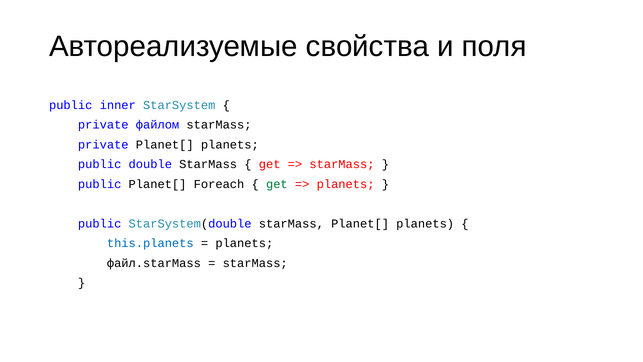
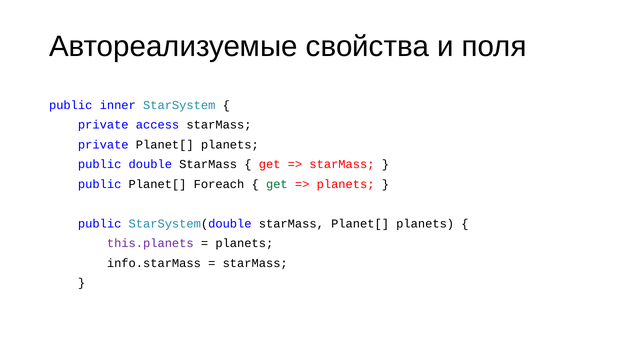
файлом: файлом -> access (158, 125)
this.planets colour: blue -> purple (150, 243)
файл.starMass: файл.starMass -> info.starMass (154, 263)
